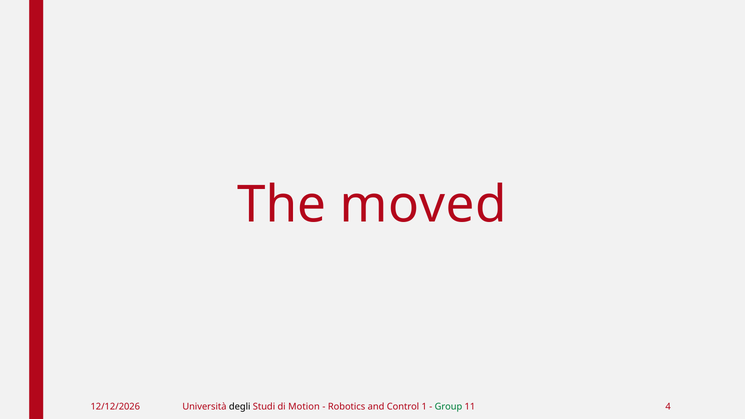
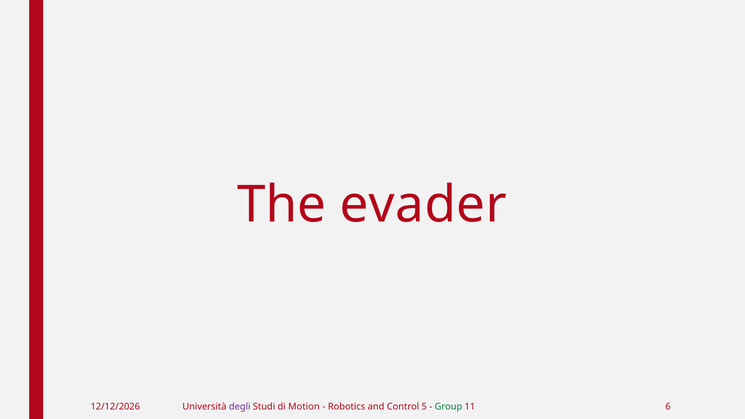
moved: moved -> evader (423, 205)
degli colour: black -> purple (240, 407)
1: 1 -> 5 (424, 407)
4: 4 -> 6 (668, 407)
